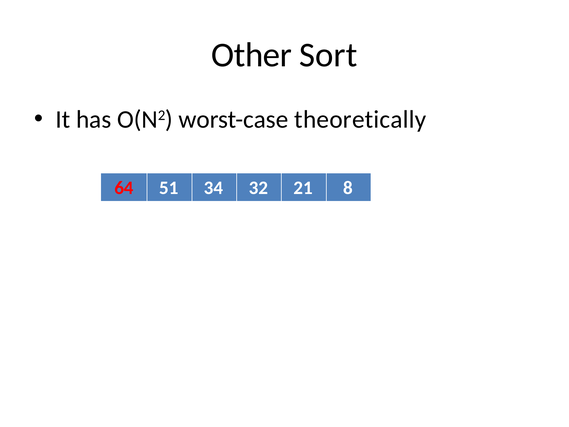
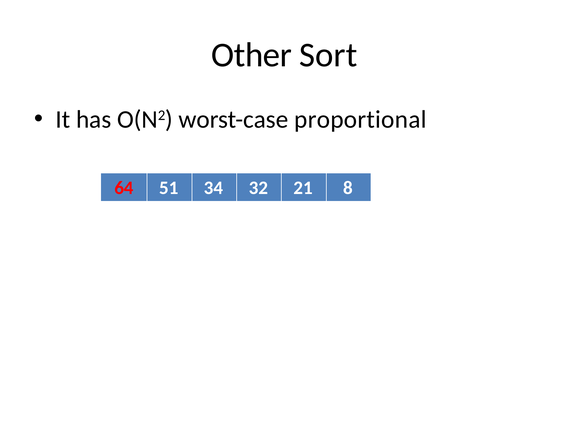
theoretically: theoretically -> proportional (360, 119)
